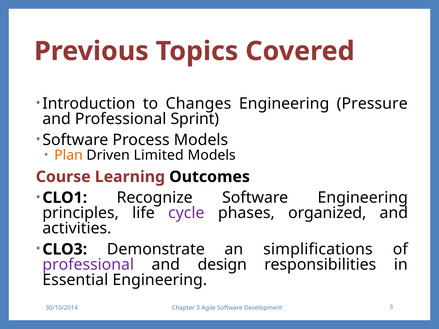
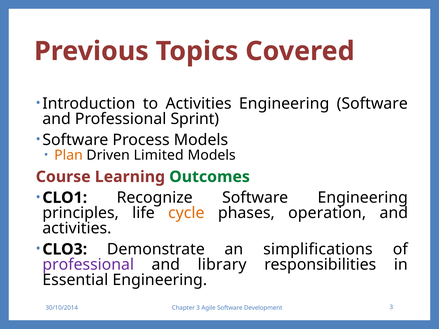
to Changes: Changes -> Activities (199, 104)
Engineering Pressure: Pressure -> Software (372, 104)
Outcomes colour: black -> green (210, 177)
cycle colour: purple -> orange (186, 213)
organized: organized -> operation (327, 213)
design: design -> library (222, 265)
